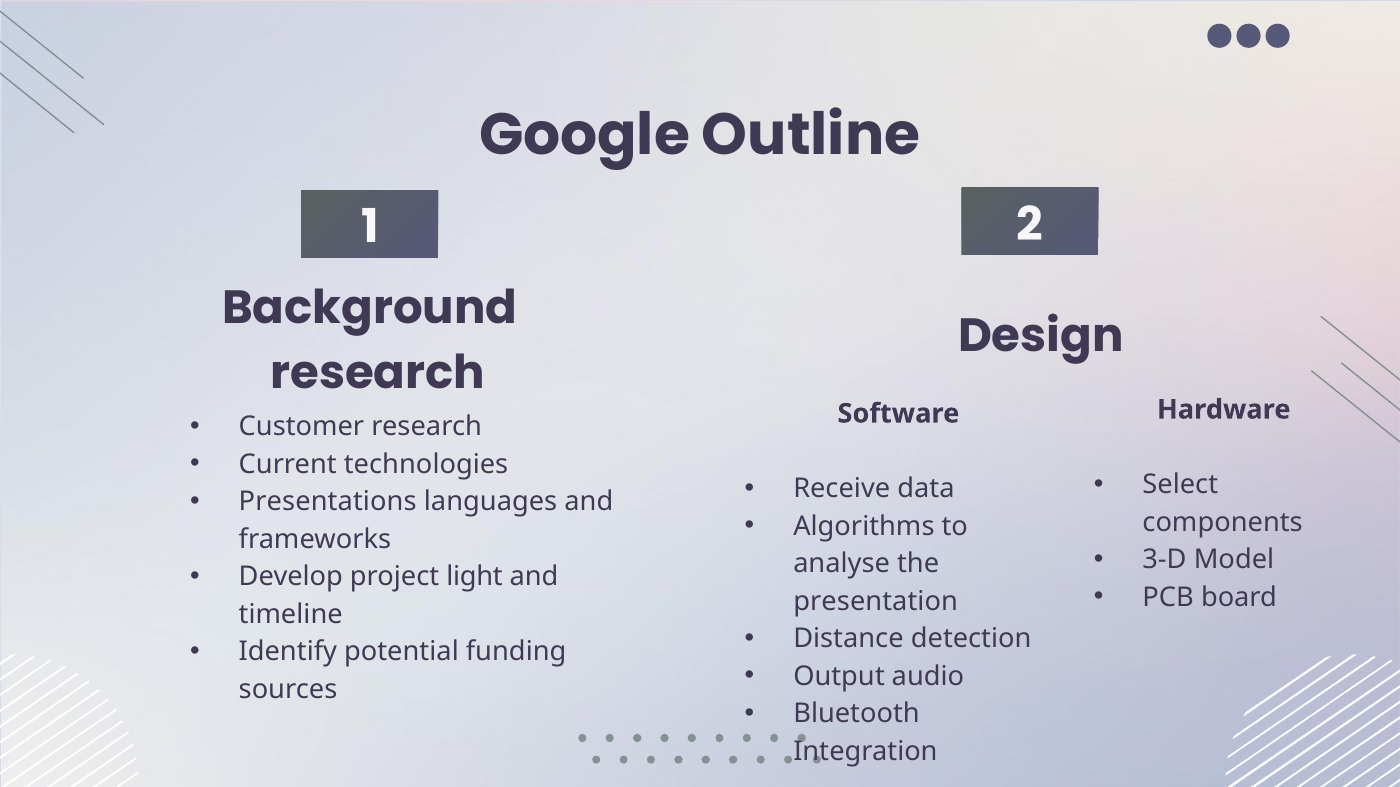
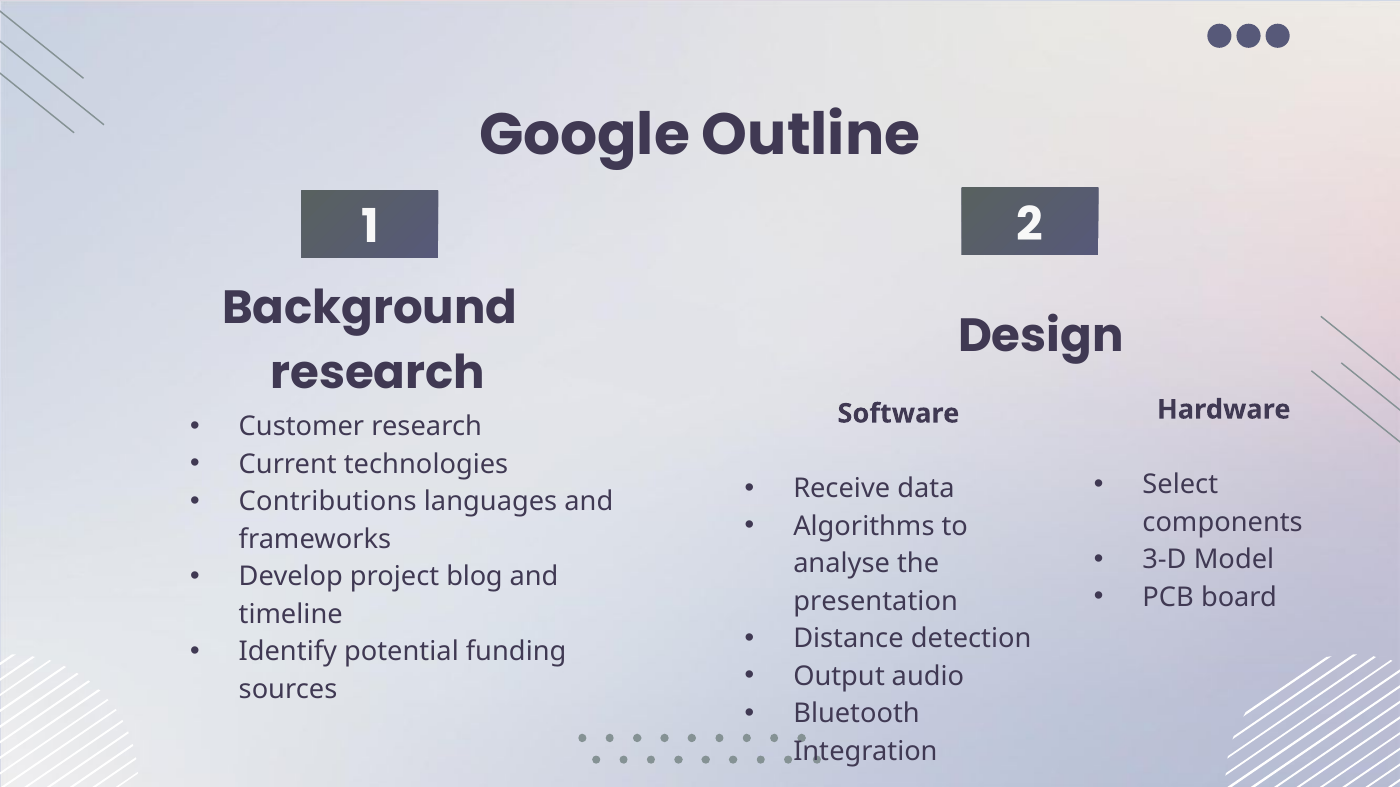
Presentations: Presentations -> Contributions (328, 502)
light: light -> blog (475, 577)
